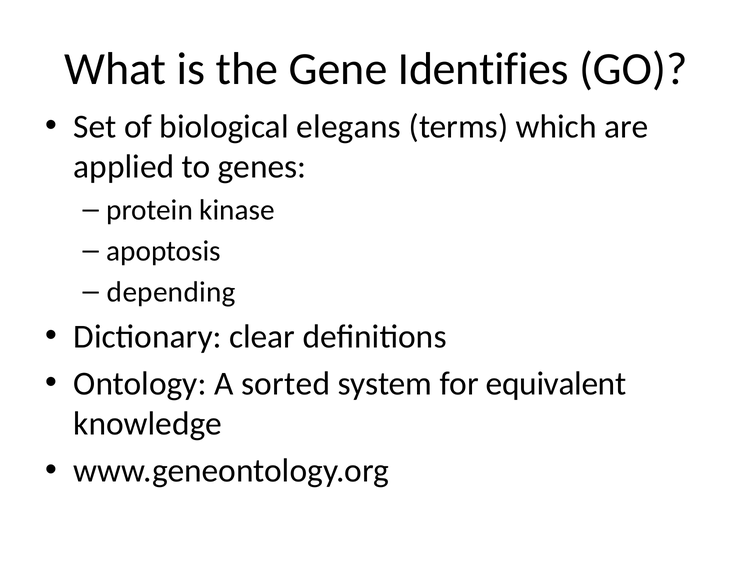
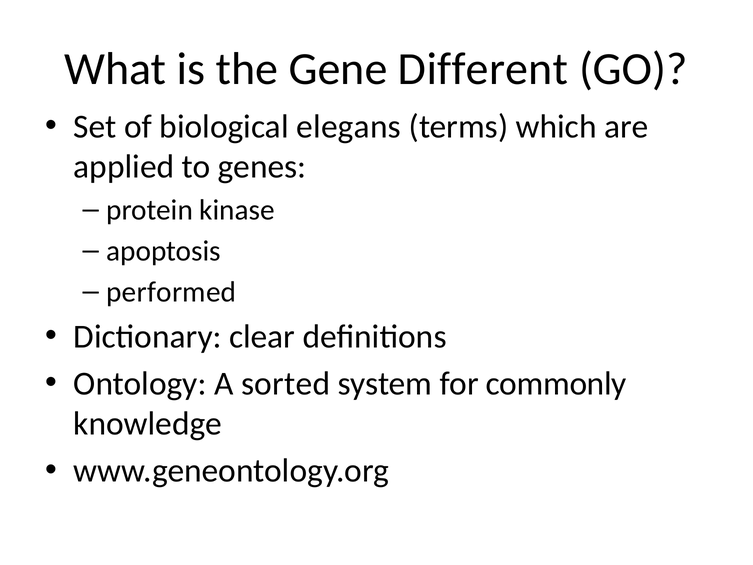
Identifies: Identifies -> Different (483, 69)
depending: depending -> performed (171, 292)
equivalent: equivalent -> commonly (556, 383)
